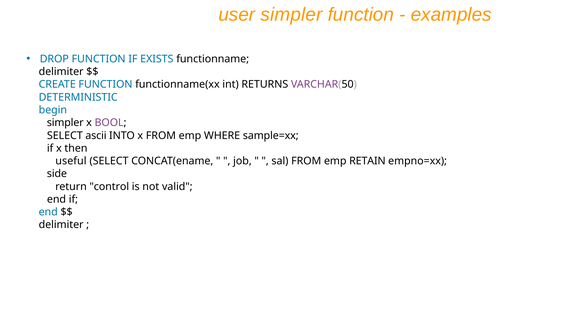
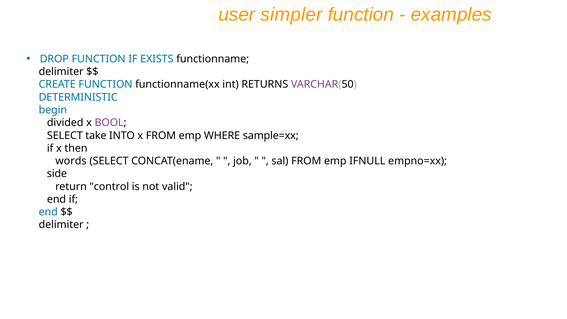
simpler: simpler -> divided (65, 123)
ascii: ascii -> take (96, 135)
useful: useful -> words (71, 161)
RETAIN: RETAIN -> IFNULL (367, 161)
